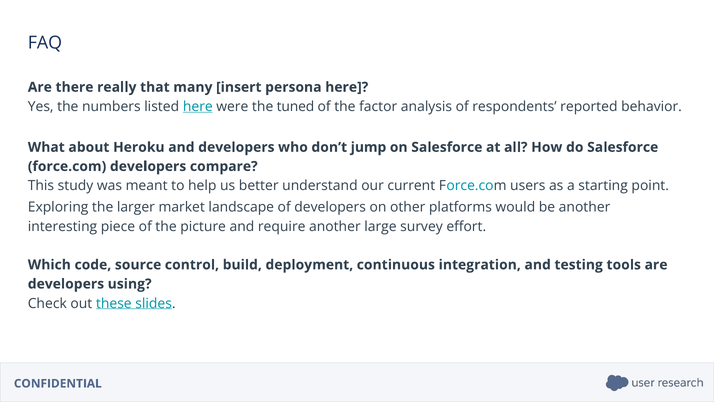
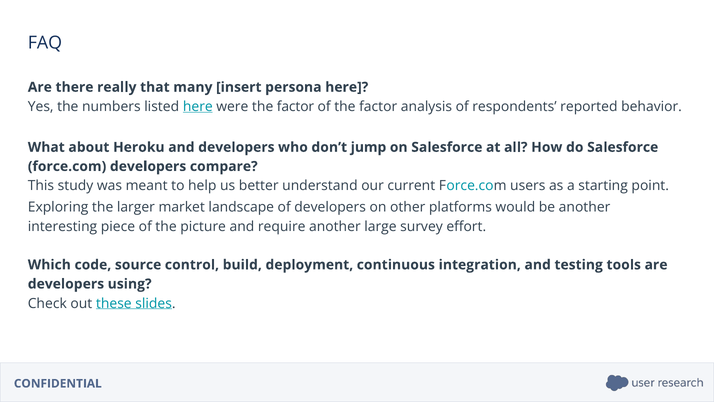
were the tuned: tuned -> factor (296, 107)
